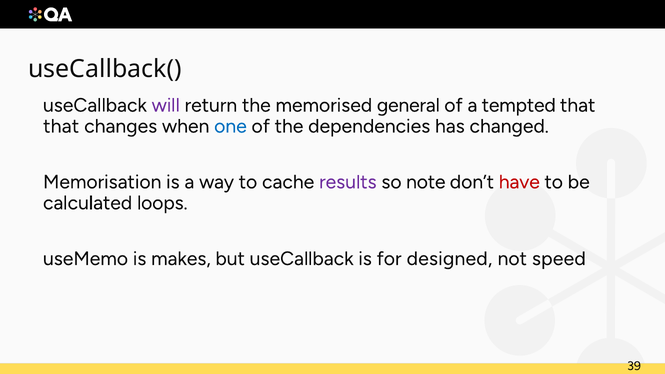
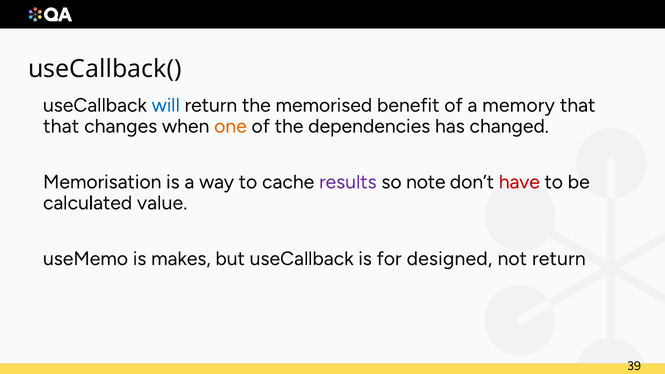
will colour: purple -> blue (166, 105)
general: general -> benefit (408, 105)
tempted: tempted -> memory (519, 105)
one colour: blue -> orange (230, 126)
loops: loops -> value (162, 203)
not speed: speed -> return (559, 259)
